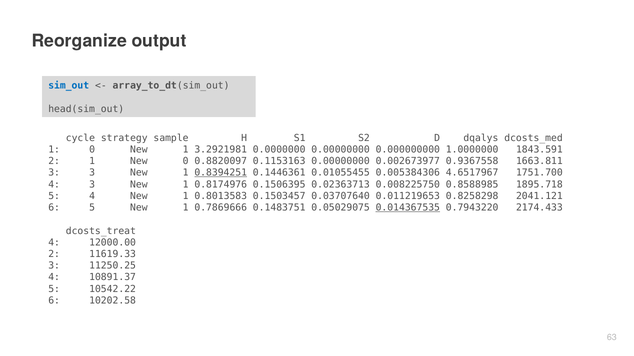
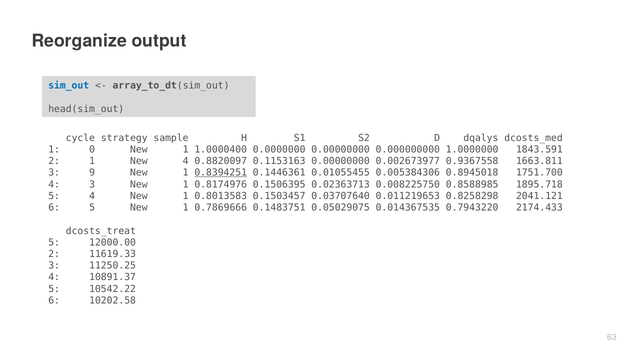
3.2921981: 3.2921981 -> 1.0000400 (221, 150)
New 0: 0 -> 4 (186, 161)
3 3: 3 -> 9 (92, 173)
4.6517967: 4.6517967 -> 0.8945018 (472, 173)
0.014367535 underline: present -> none (408, 208)
4: 4 -> 5 (54, 243)
